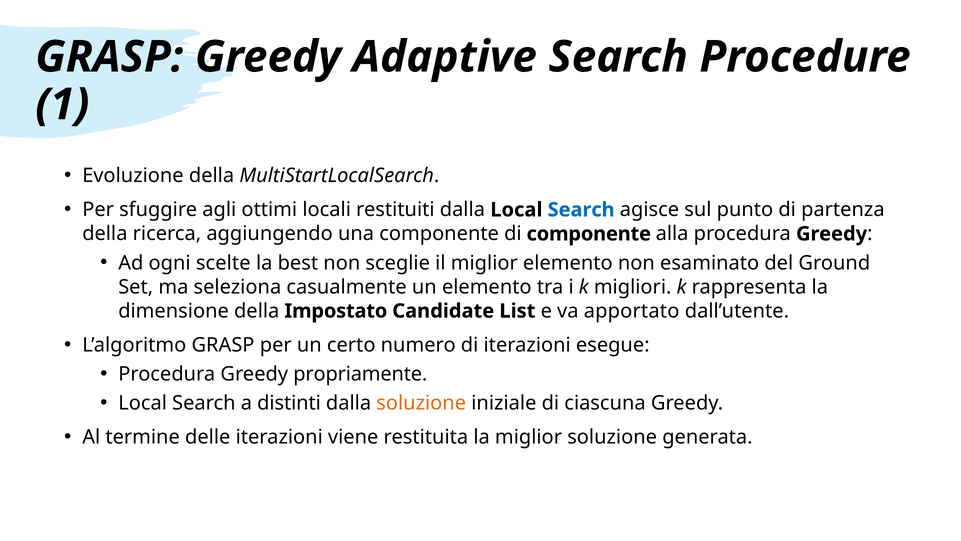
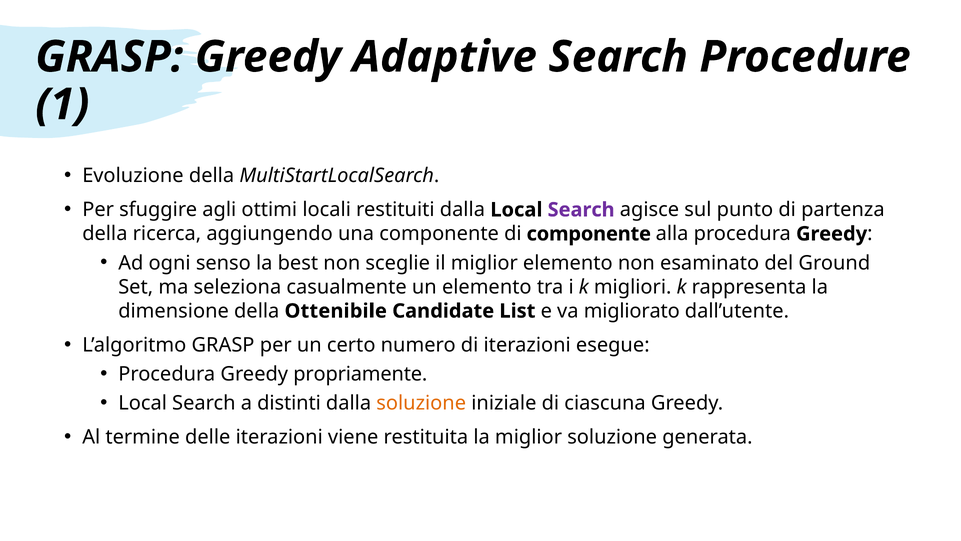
Search colour: blue -> purple (581, 210)
scelte: scelte -> senso (223, 263)
Impostato: Impostato -> Ottenibile (336, 311)
apportato: apportato -> migliorato (632, 311)
